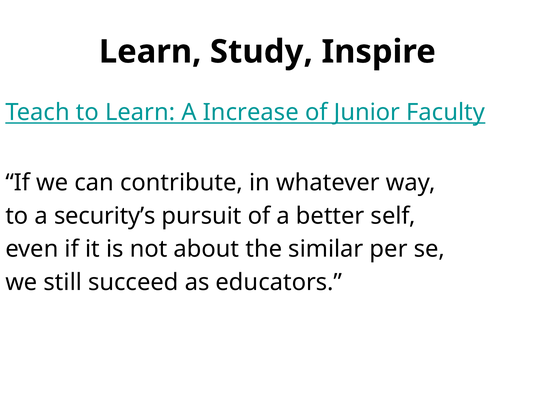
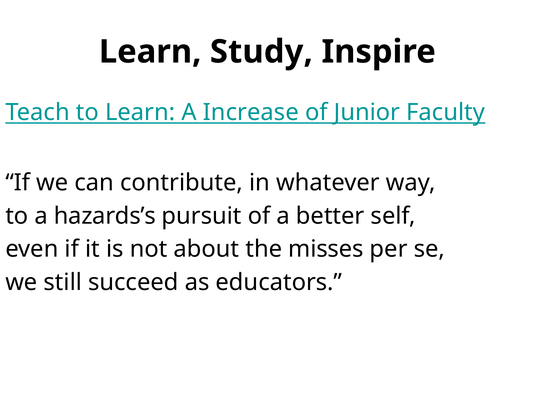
security’s: security’s -> hazards’s (105, 216)
similar: similar -> misses (326, 249)
